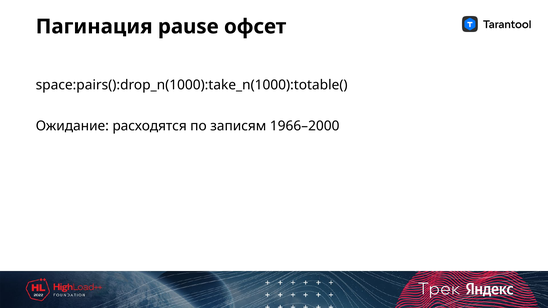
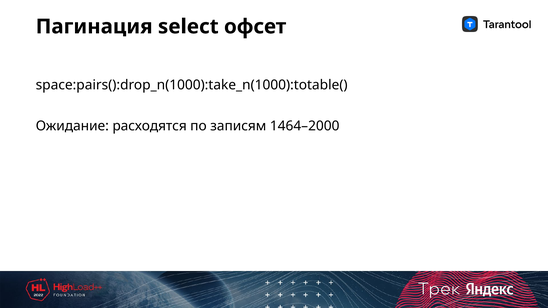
pause: pause -> select (188, 27)
1966–2000: 1966–2000 -> 1464–2000 (305, 126)
